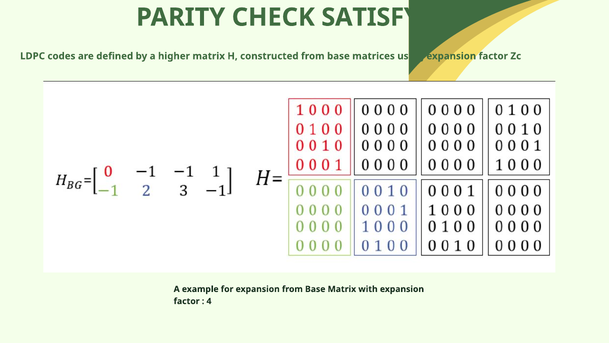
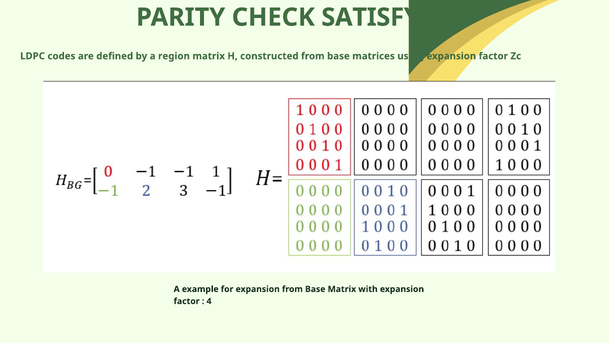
higher: higher -> region (174, 56)
